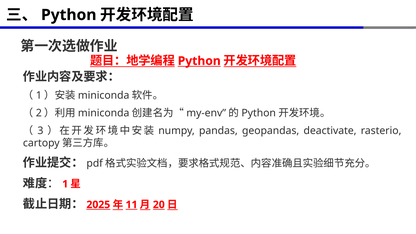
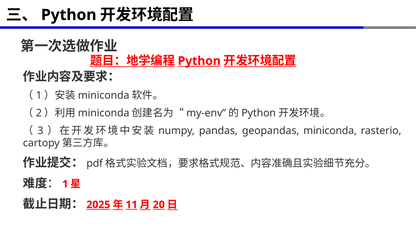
geopandas deactivate: deactivate -> miniconda (330, 131)
